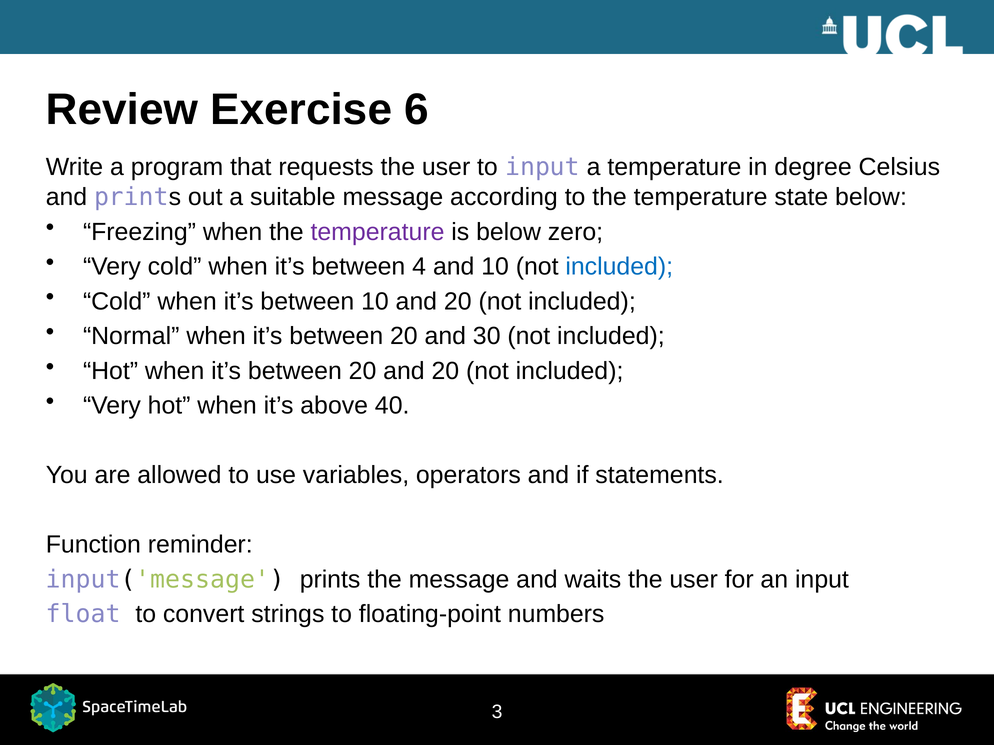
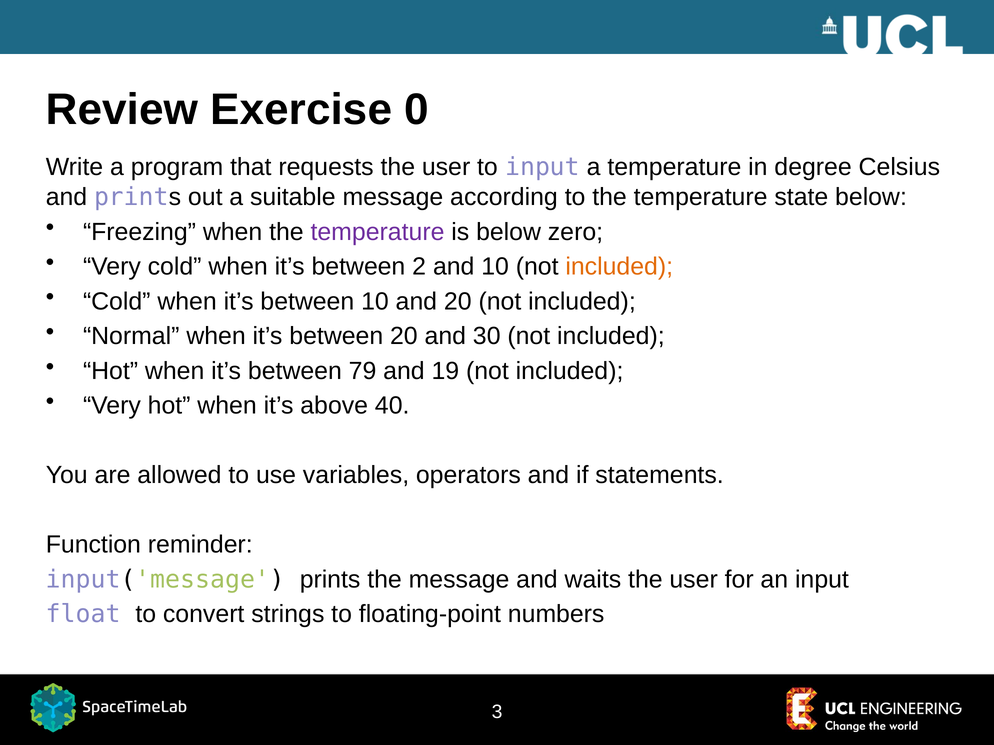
6: 6 -> 0 (417, 110)
4: 4 -> 2 (419, 267)
included colour: blue -> orange (619, 267)
20: 20 -> 79 (363, 371)
20: 20 -> 19 (445, 371)
